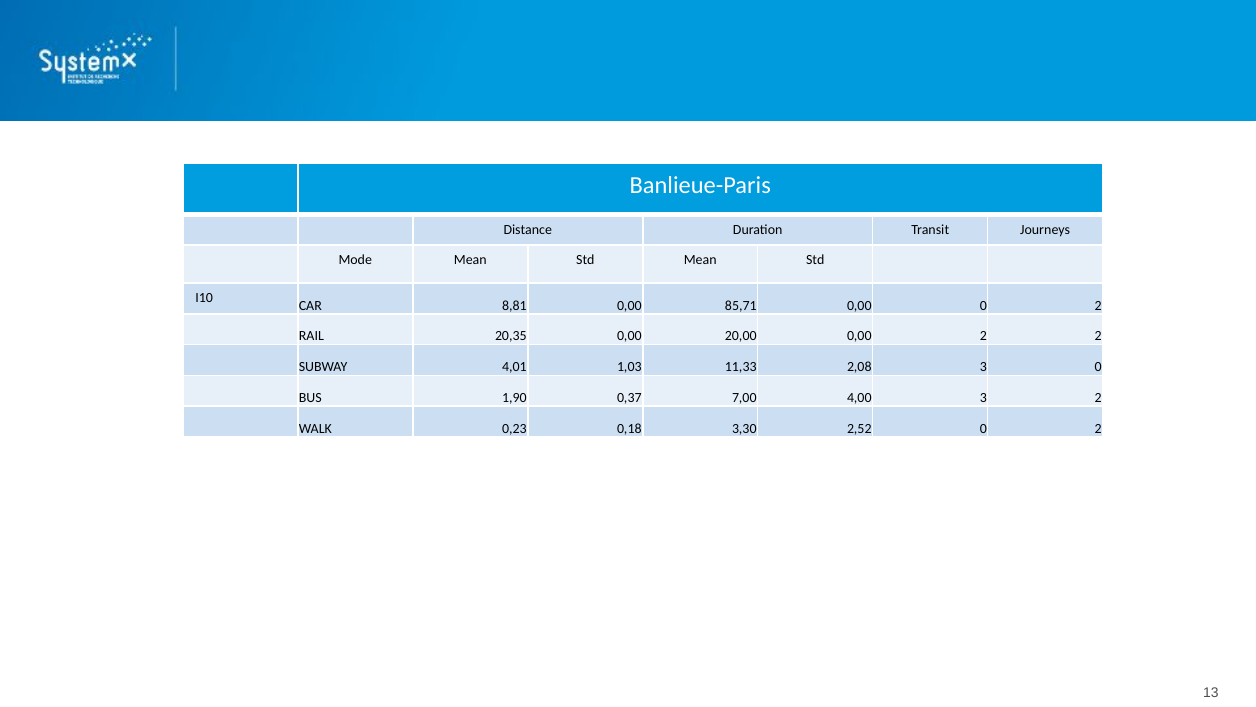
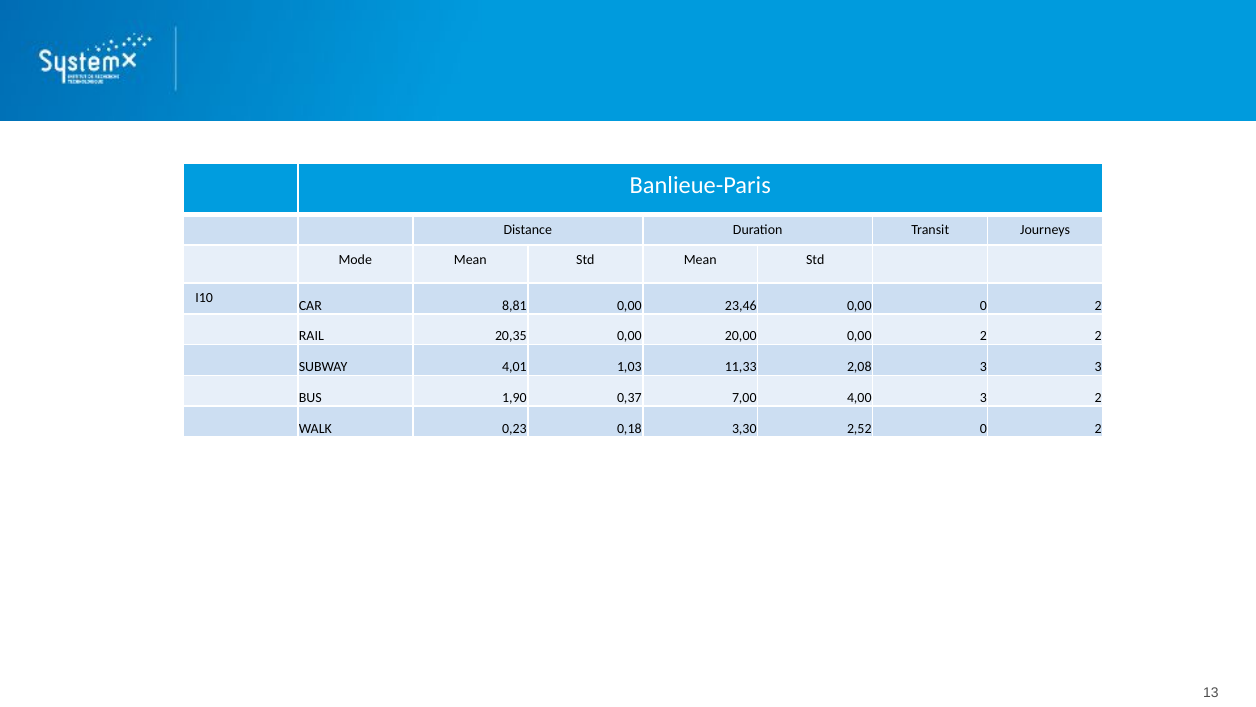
85,71: 85,71 -> 23,46 (741, 305)
3 0: 0 -> 3 (1098, 367)
